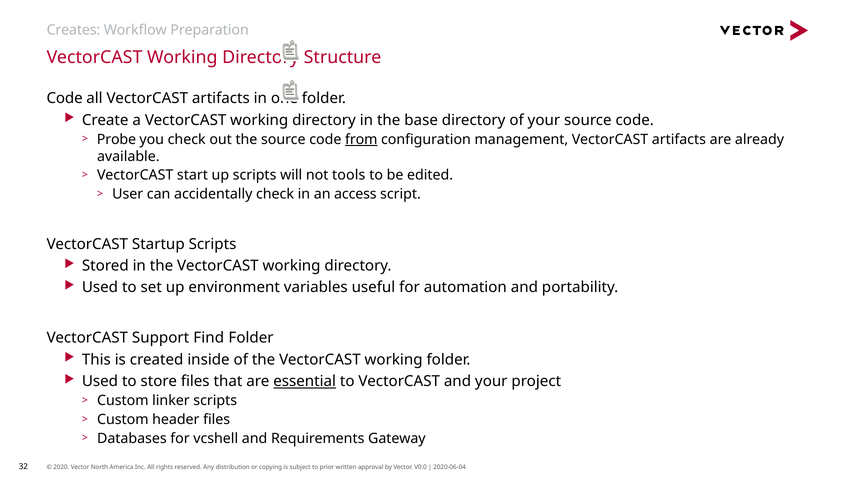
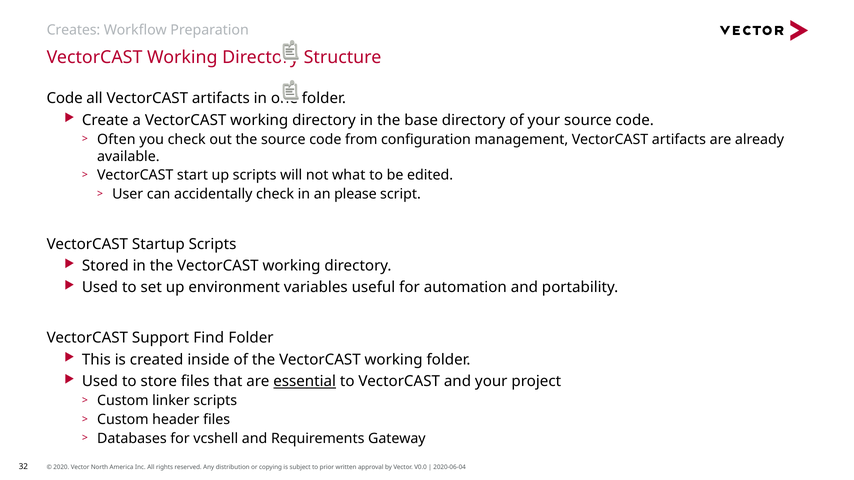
Probe: Probe -> Often (116, 139)
from underline: present -> none (361, 139)
tools: tools -> what (349, 175)
access: access -> please (355, 194)
